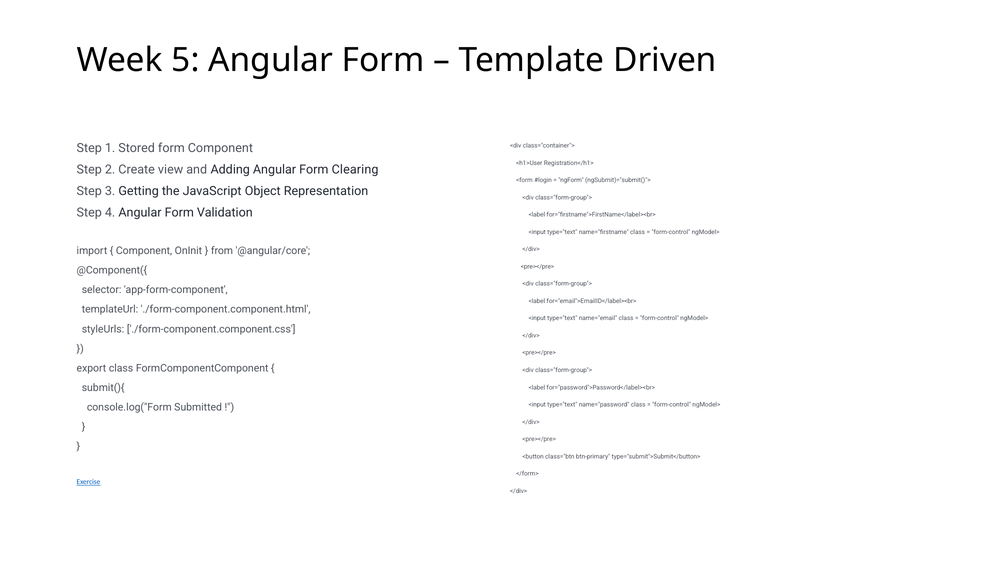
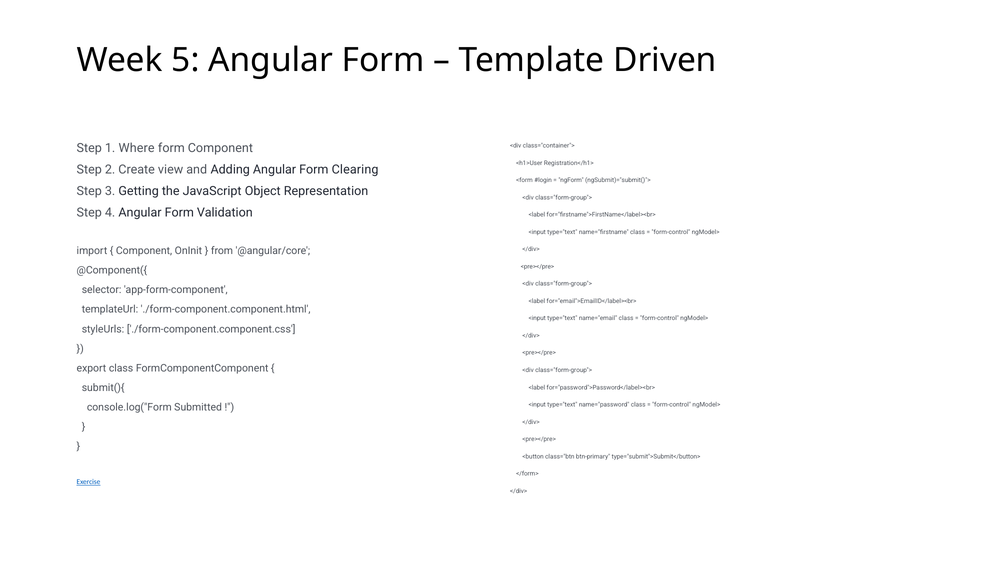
Stored: Stored -> Where (137, 148)
